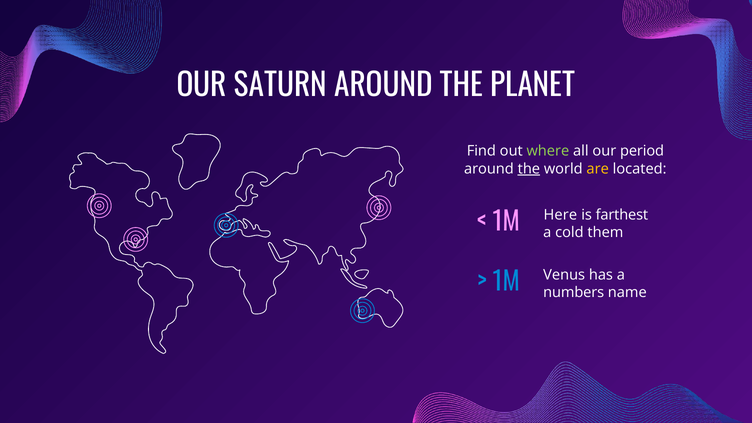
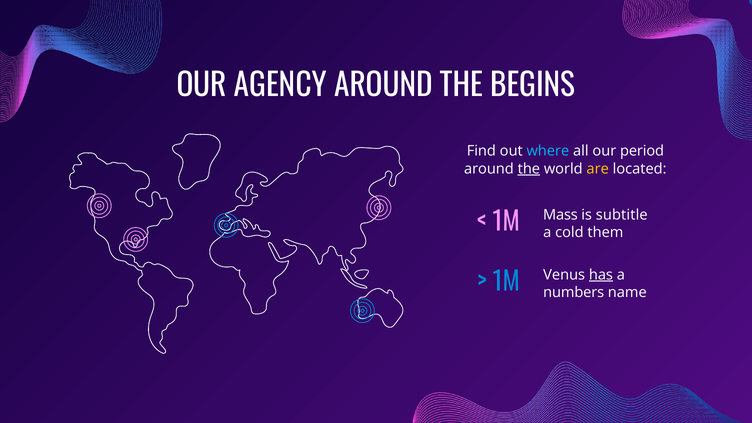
SATURN: SATURN -> AGENCY (280, 86)
PLANET: PLANET -> BEGINS (533, 86)
where colour: light green -> light blue (548, 151)
Here: Here -> Mass (560, 215)
farthest: farthest -> subtitle (622, 215)
has underline: none -> present (601, 275)
